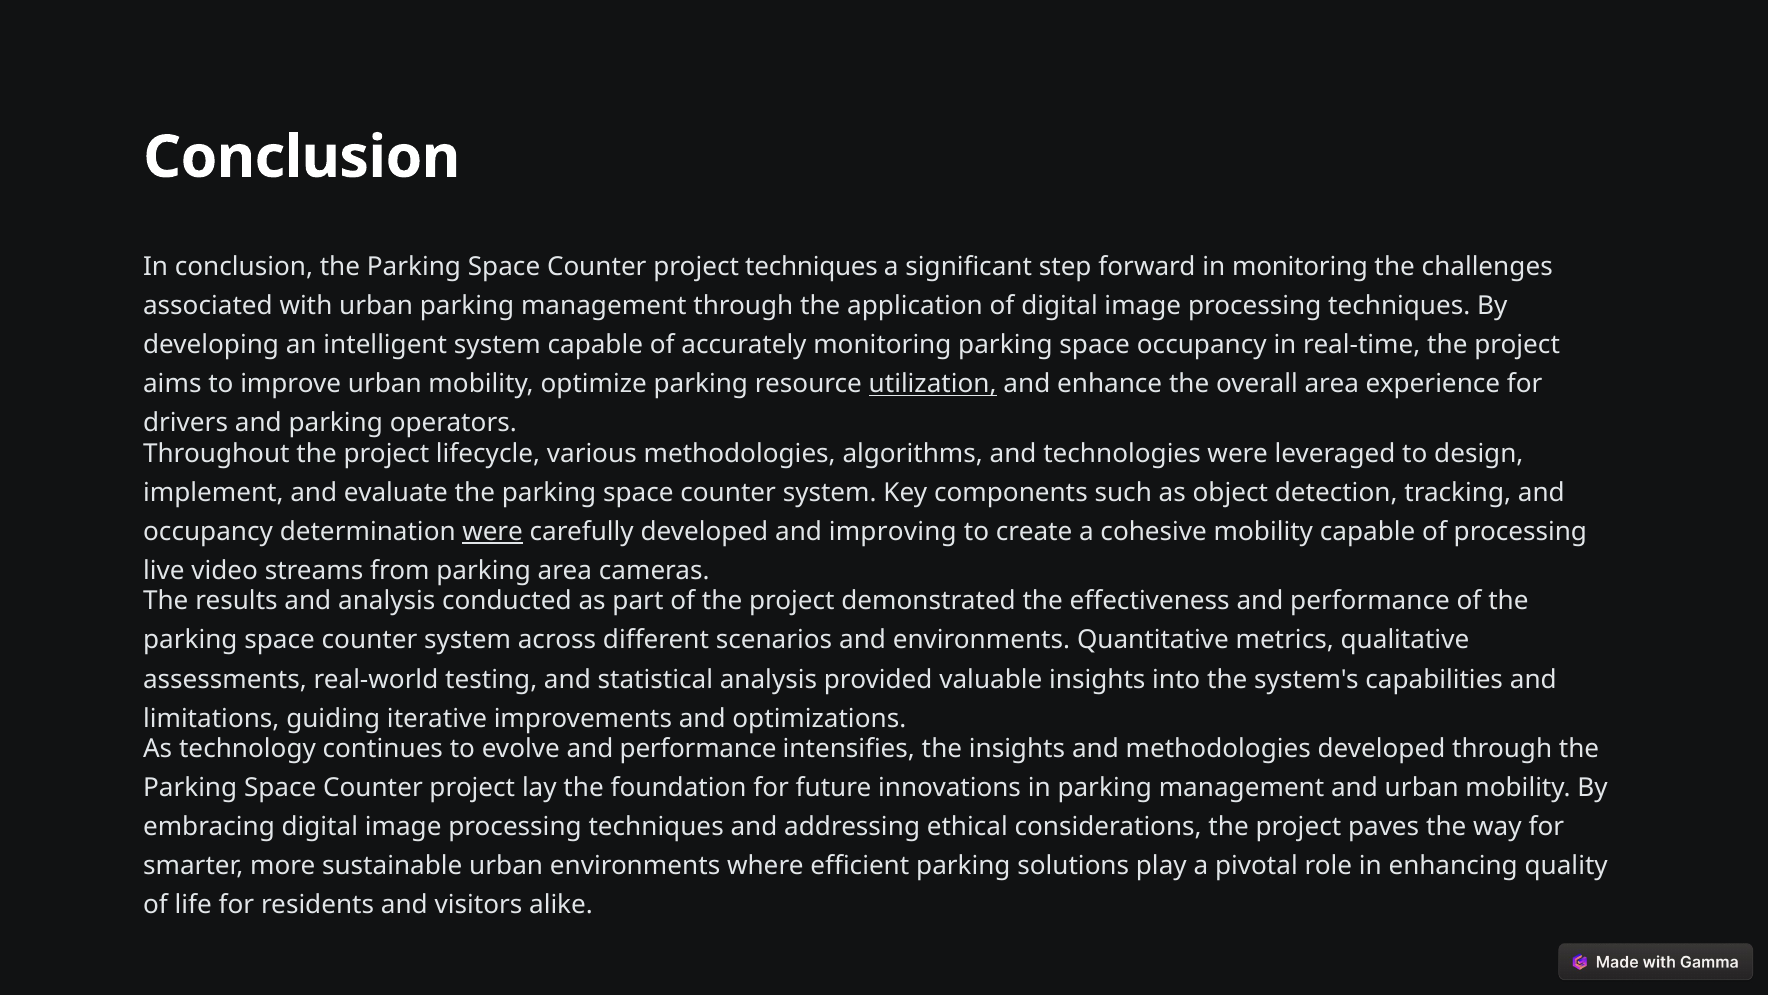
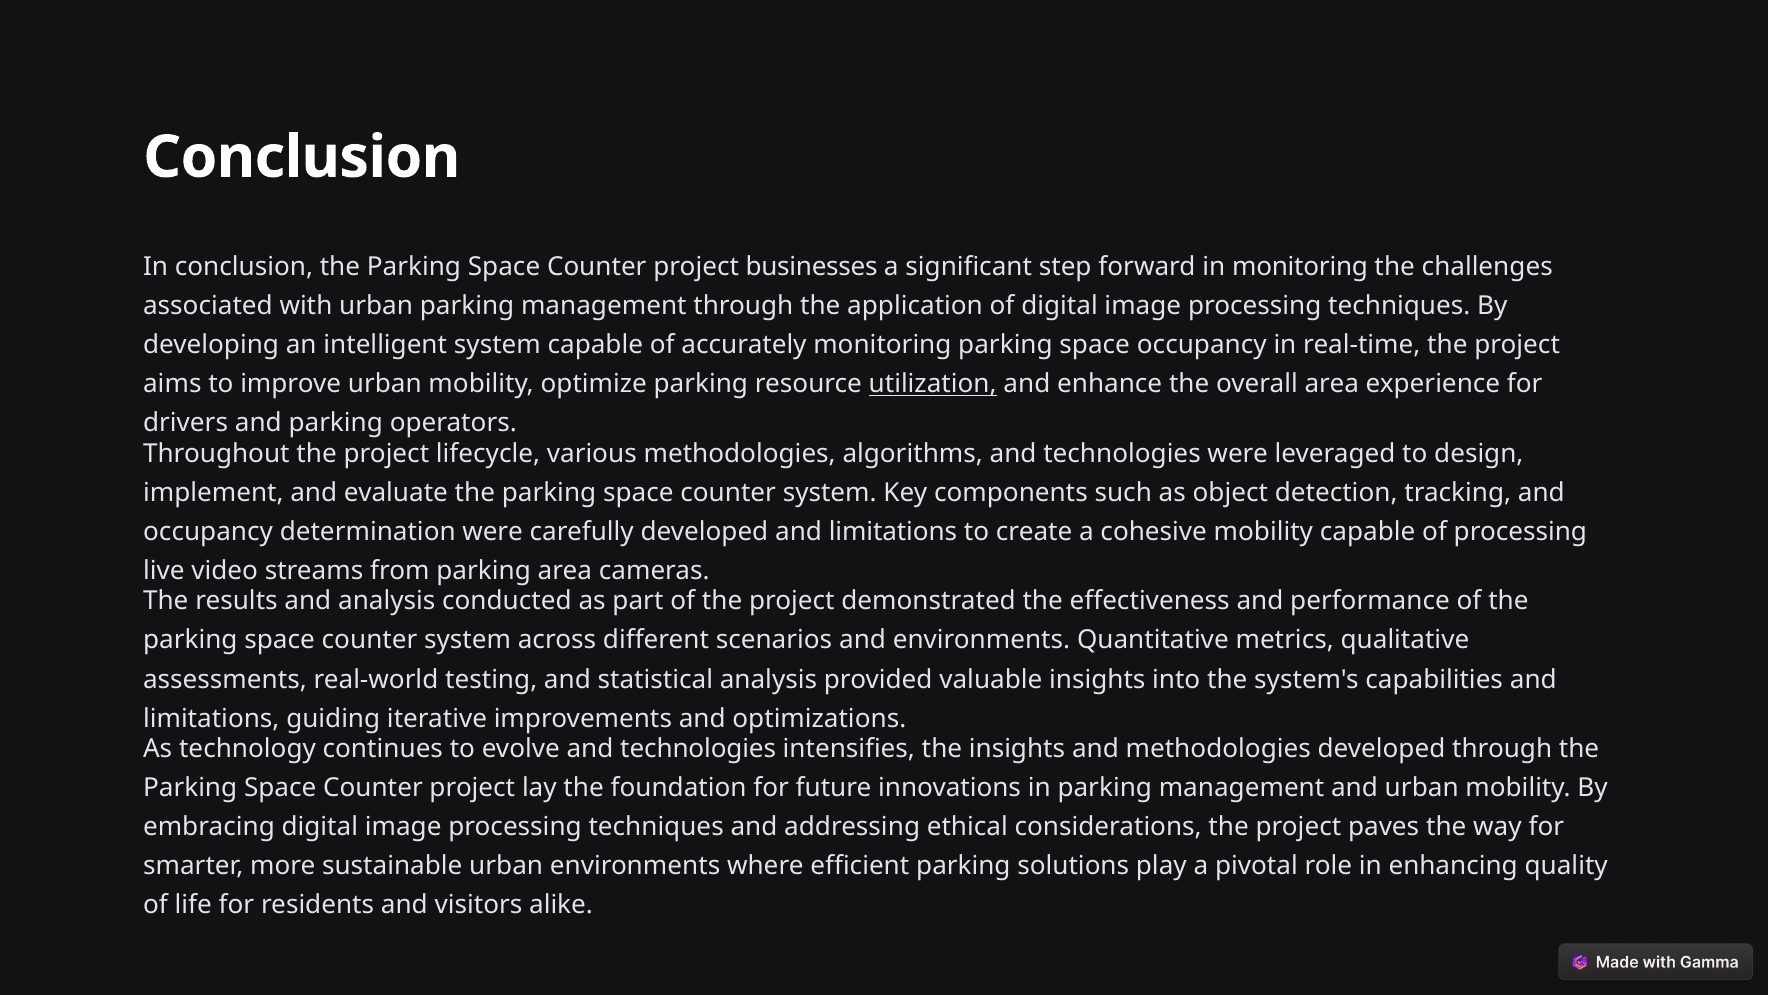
project techniques: techniques -> businesses (812, 266)
were underline: present -> none (493, 532)
developed and improving: improving -> limitations (893, 532)
evolve and performance: performance -> technologies (698, 748)
